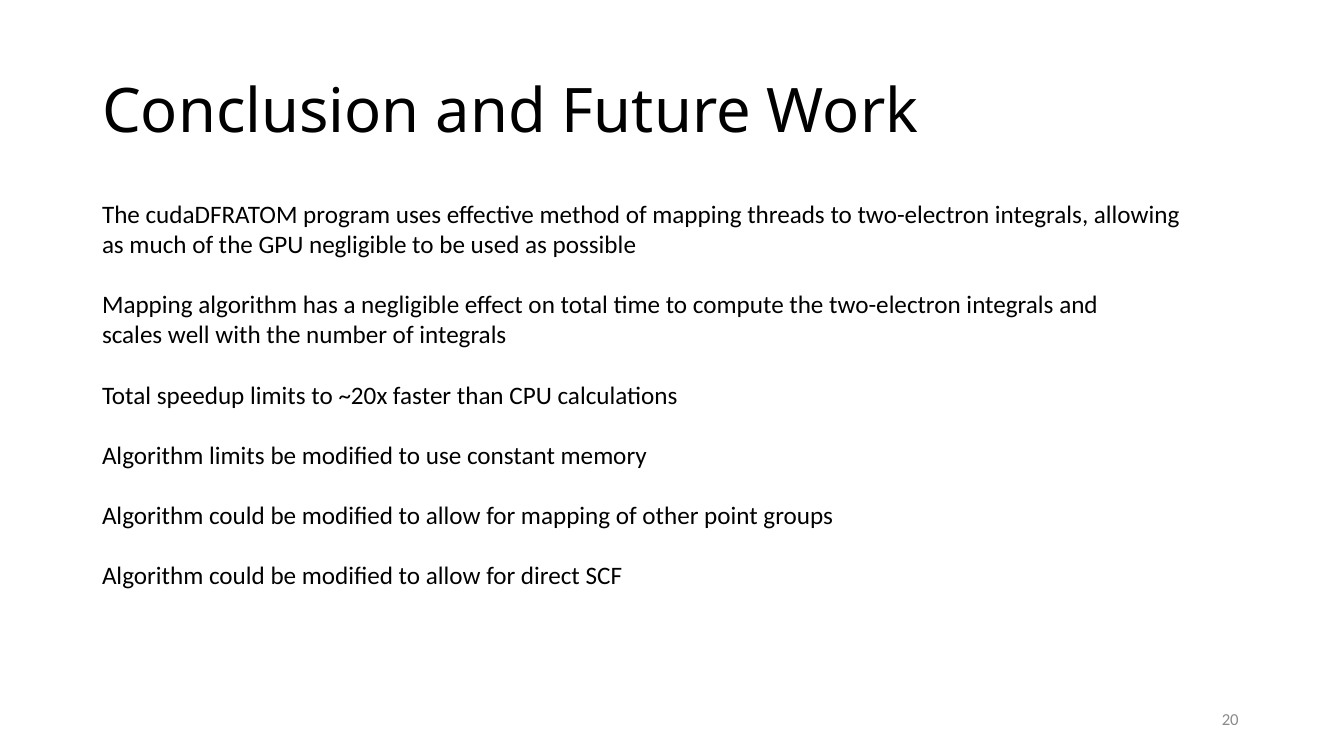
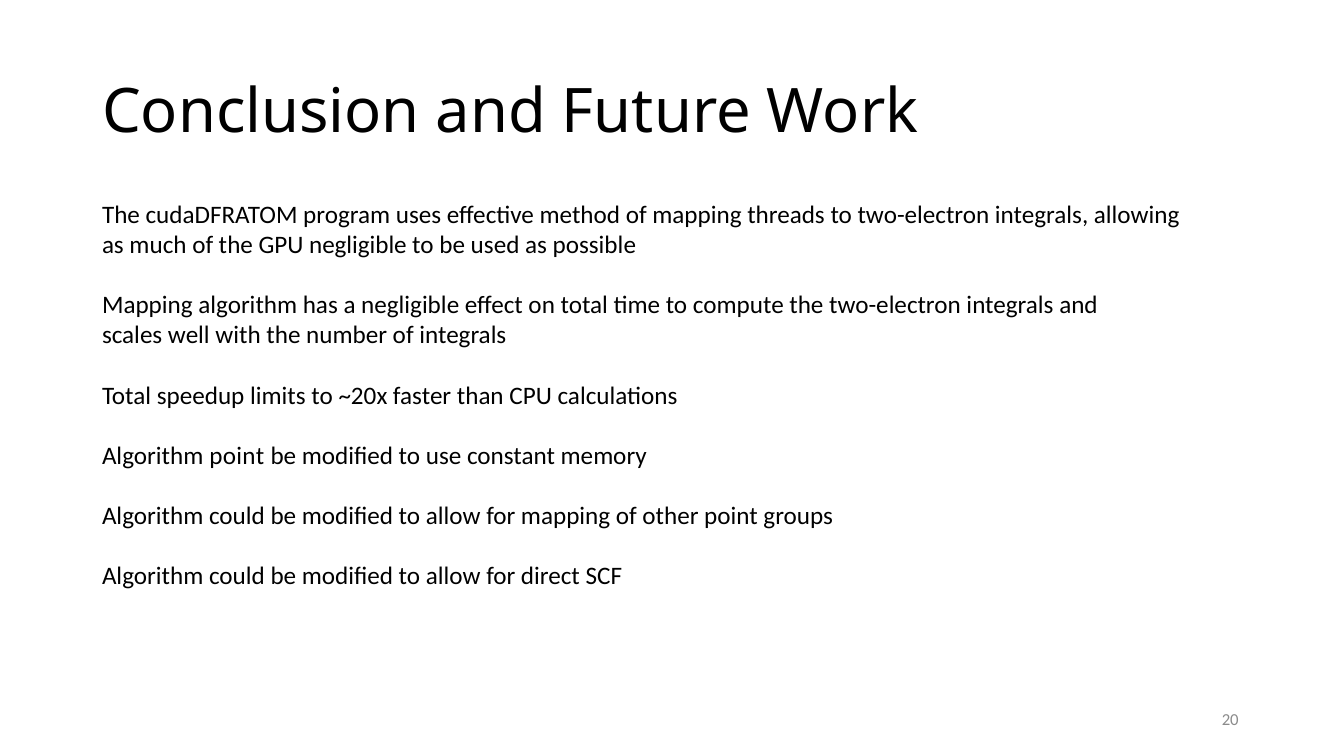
Algorithm limits: limits -> point (237, 456)
